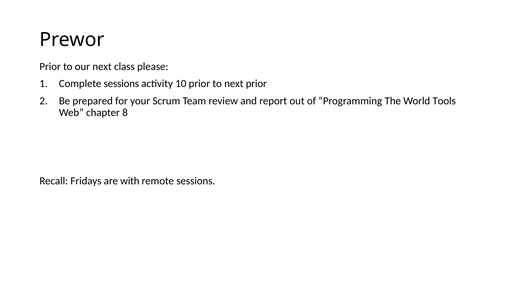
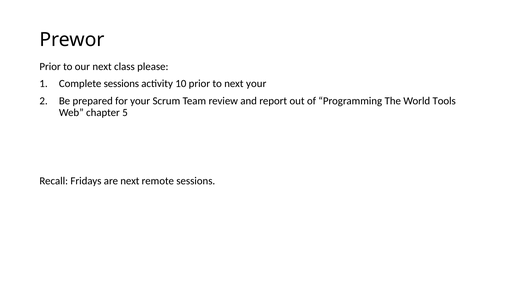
next prior: prior -> your (256, 84)
8: 8 -> 5 (125, 112)
are with: with -> next (130, 181)
